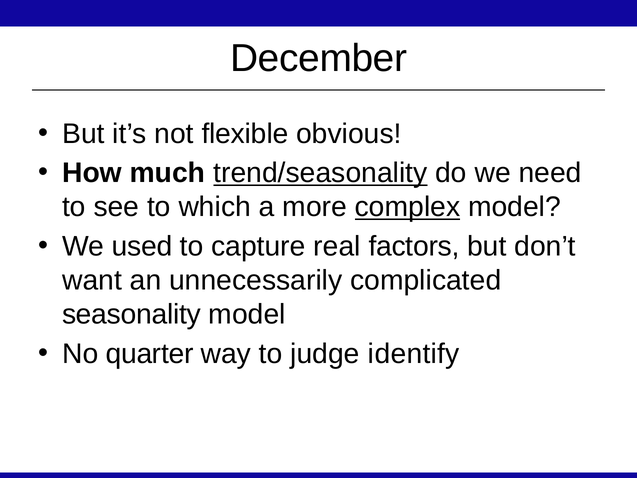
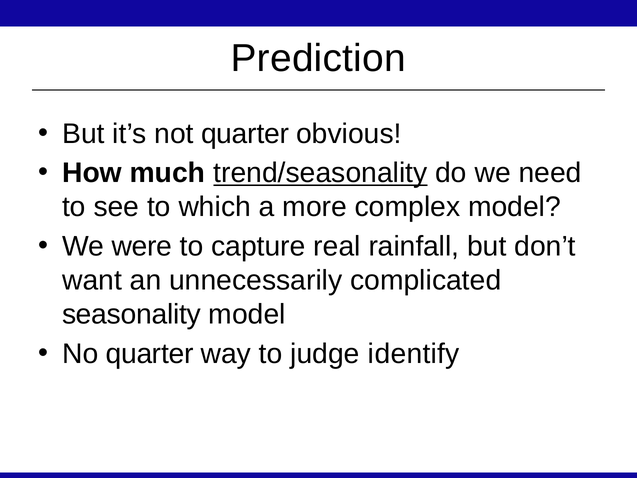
December: December -> Prediction (318, 58)
not flexible: flexible -> quarter (245, 134)
complex underline: present -> none (408, 207)
used: used -> were (142, 246)
factors: factors -> rainfall (414, 246)
